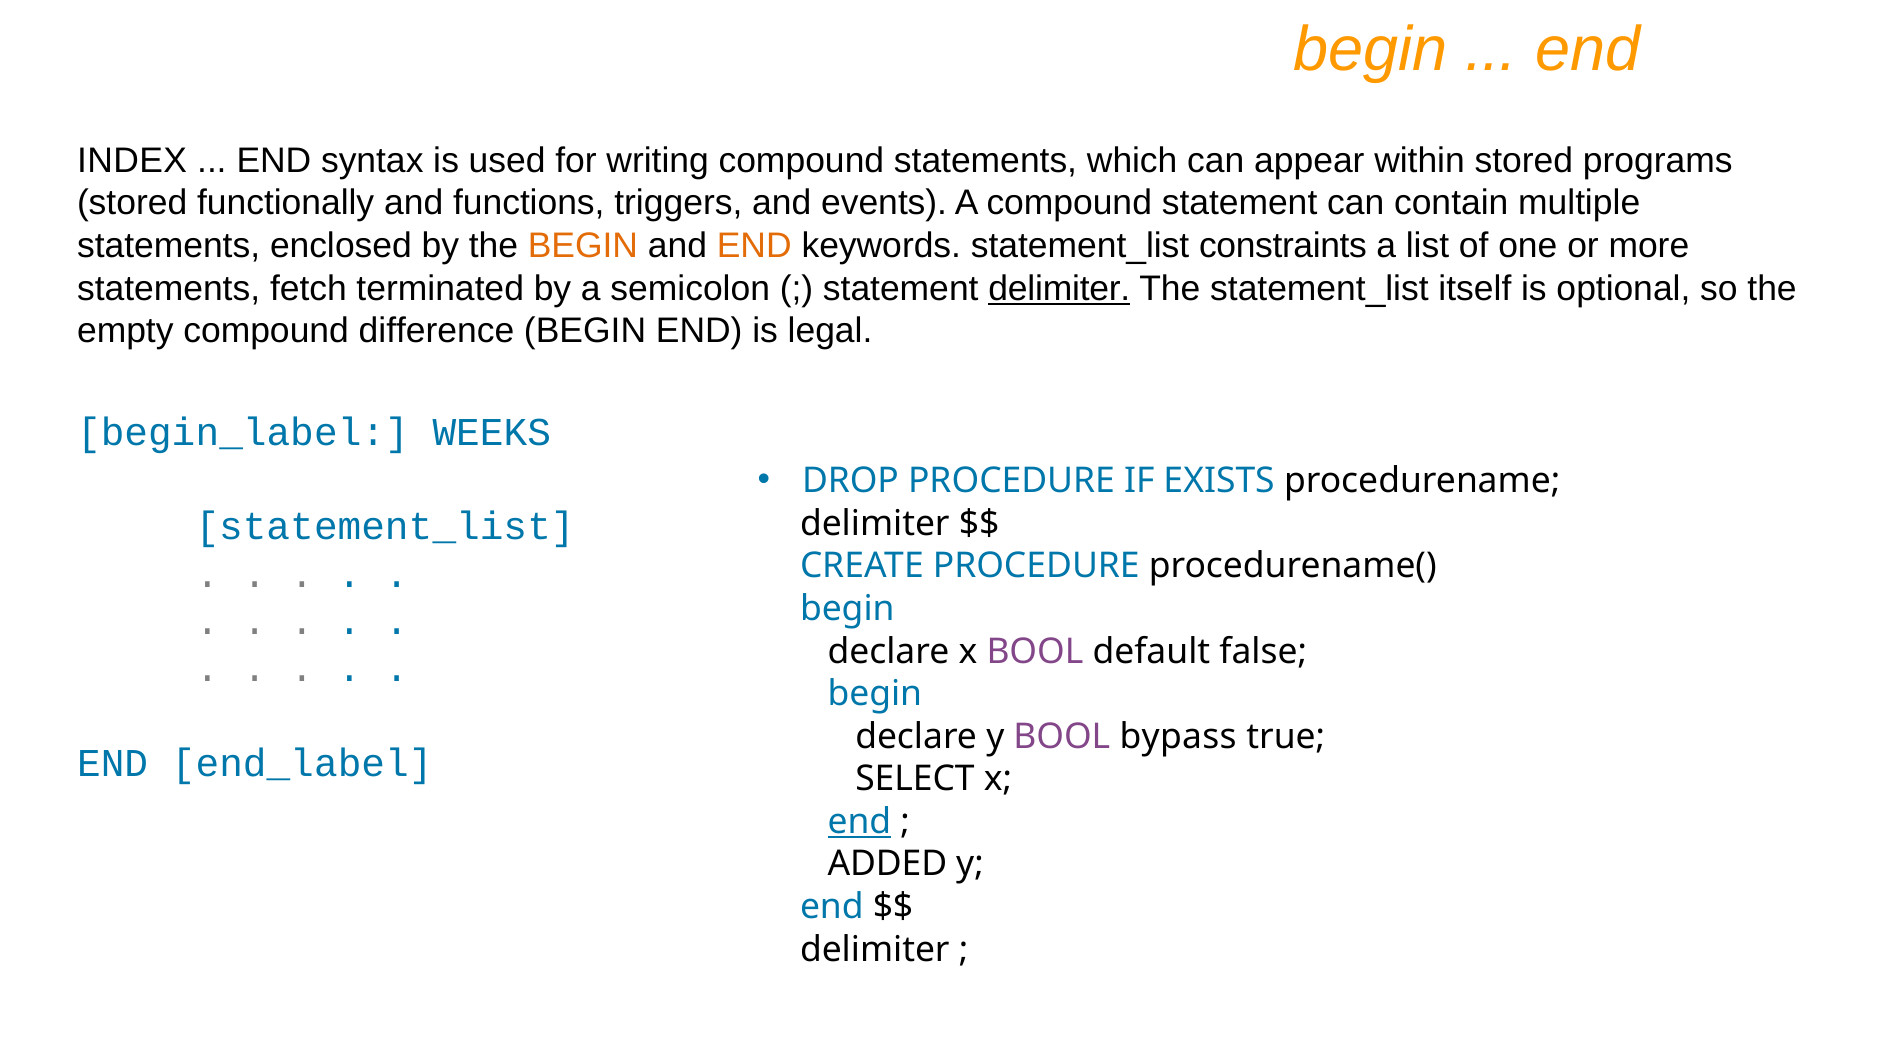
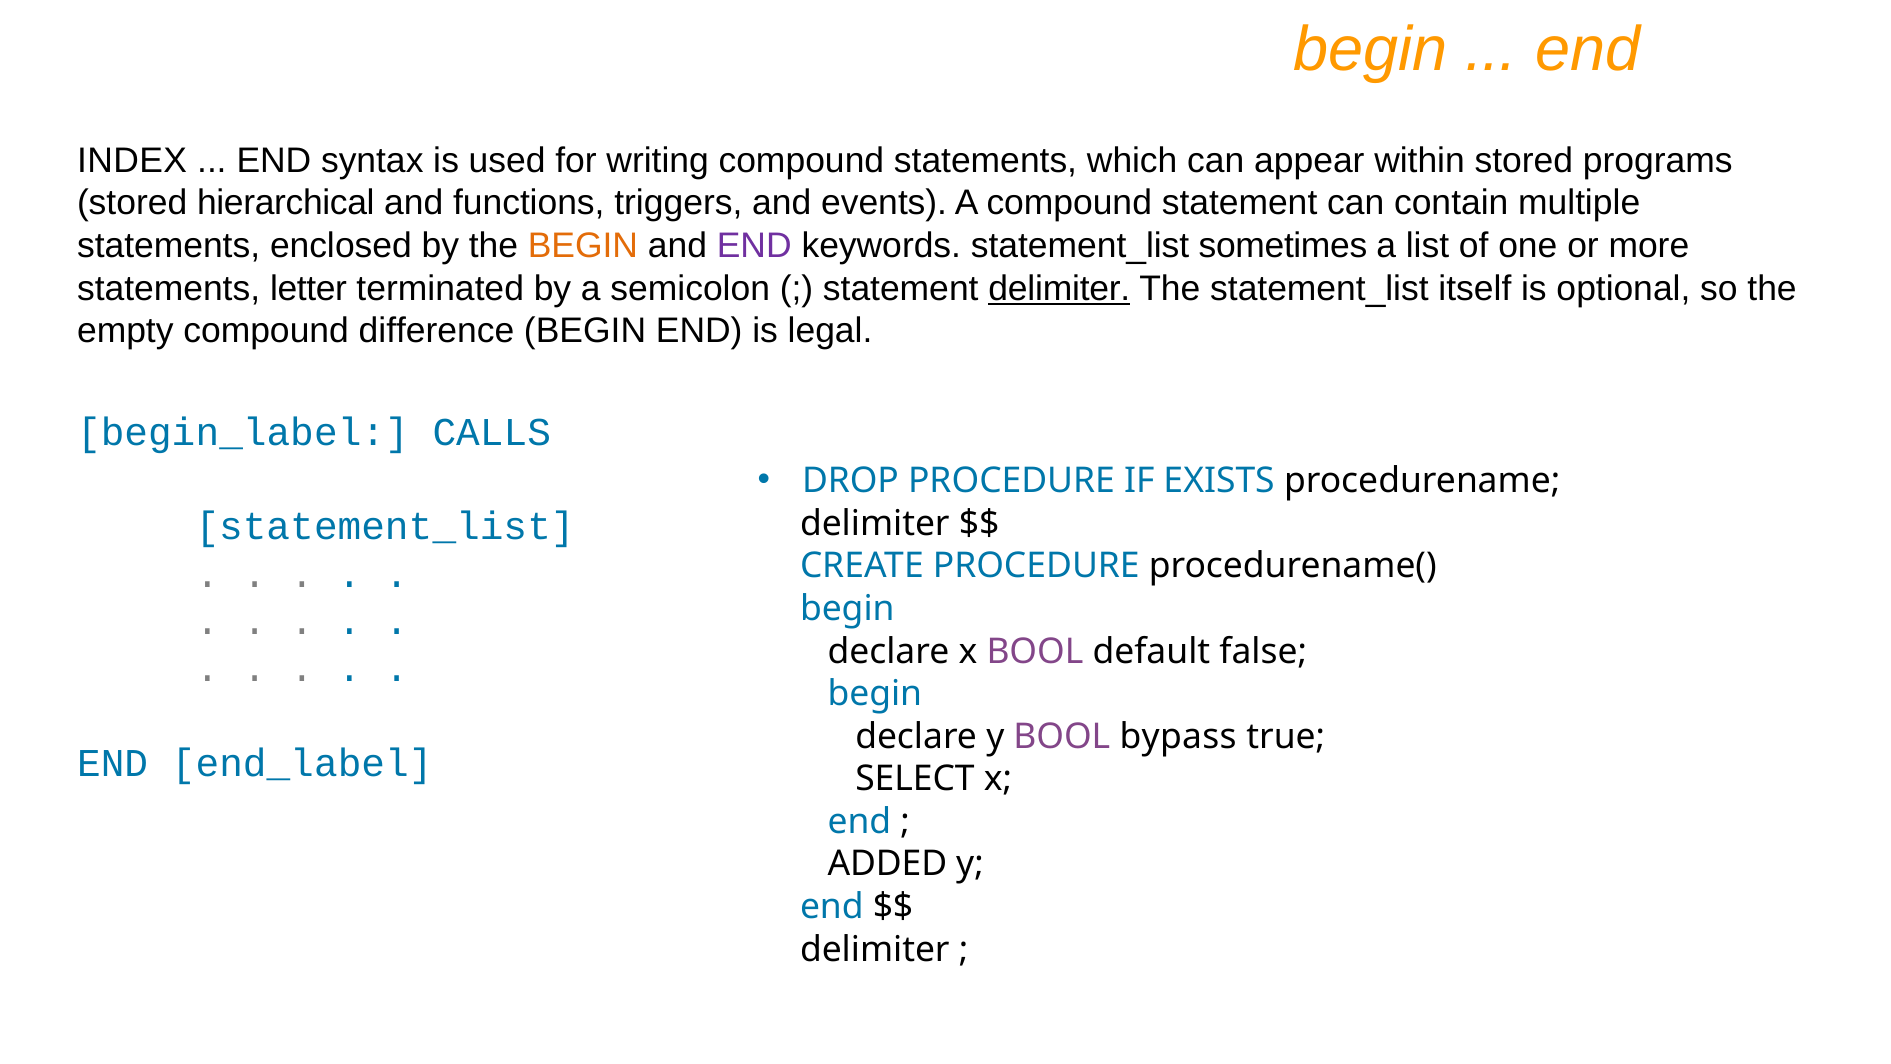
functionally: functionally -> hierarchical (286, 203)
END colour: orange -> purple (754, 246)
constraints: constraints -> sometimes (1283, 246)
fetch: fetch -> letter (309, 288)
WEEKS: WEEKS -> CALLS (492, 432)
end underline: present -> none (859, 821)
